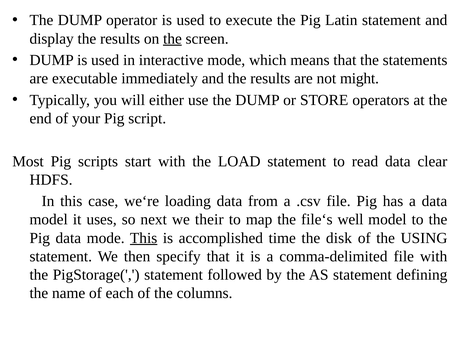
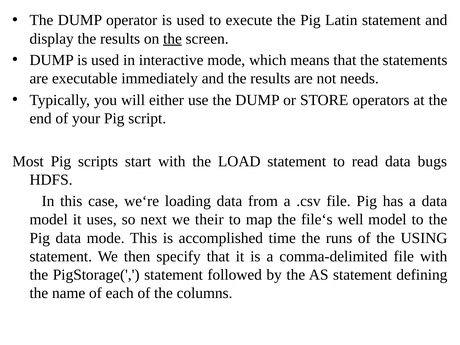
might: might -> needs (359, 78)
clear: clear -> bugs (432, 161)
This underline: present -> none (144, 238)
disk: disk -> runs (339, 238)
